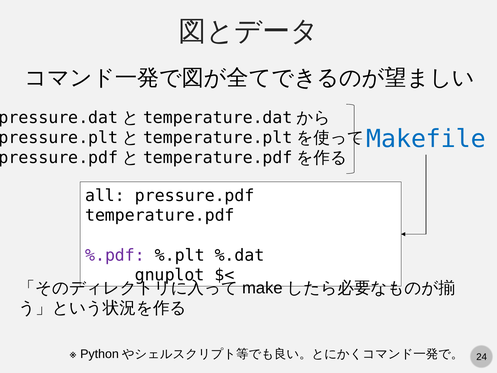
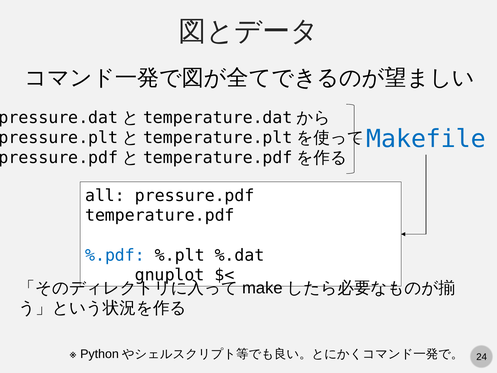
%.pdf colour: purple -> blue (115, 255)
